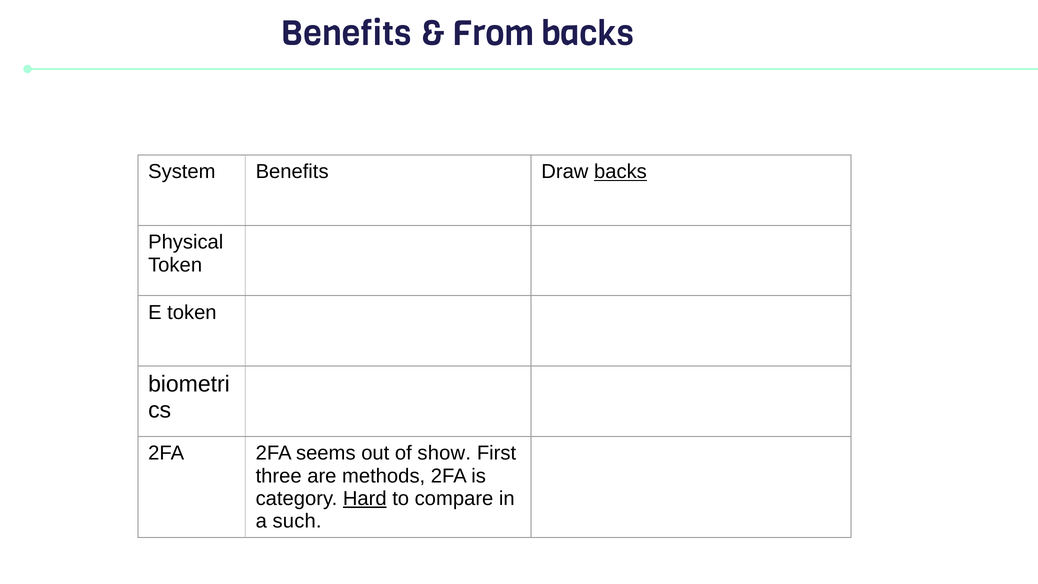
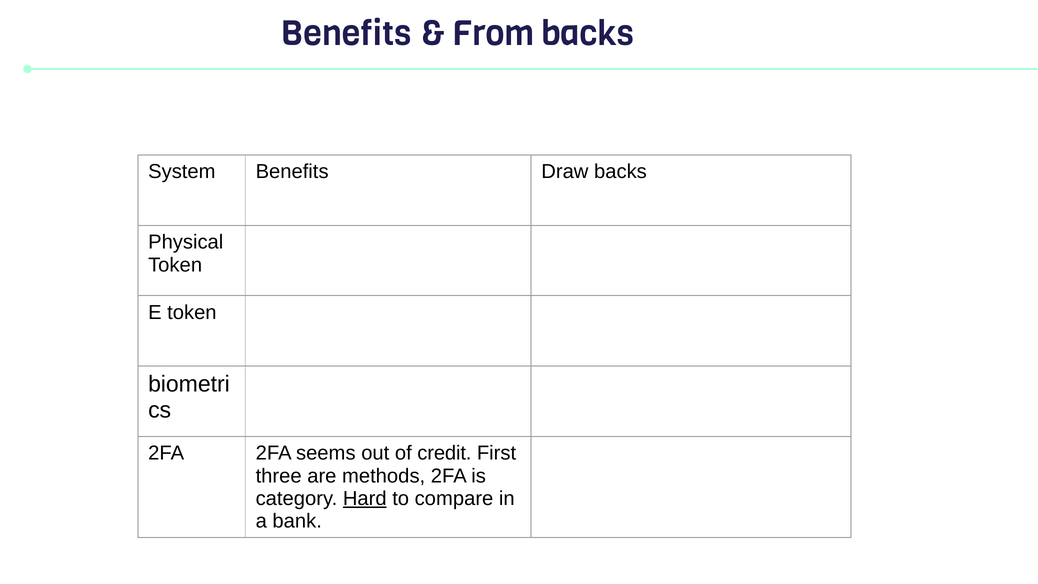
backs underline: present -> none (620, 172)
show: show -> credit (444, 453)
such: such -> bank (297, 521)
